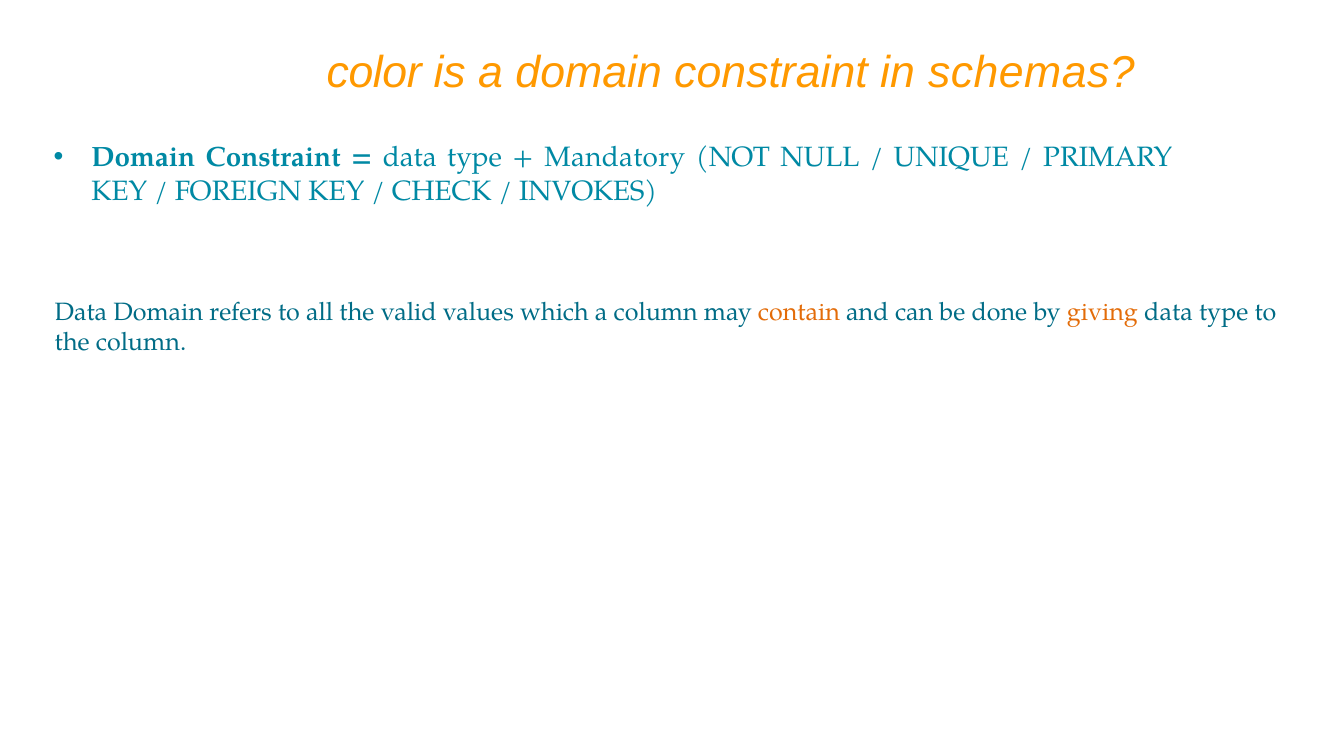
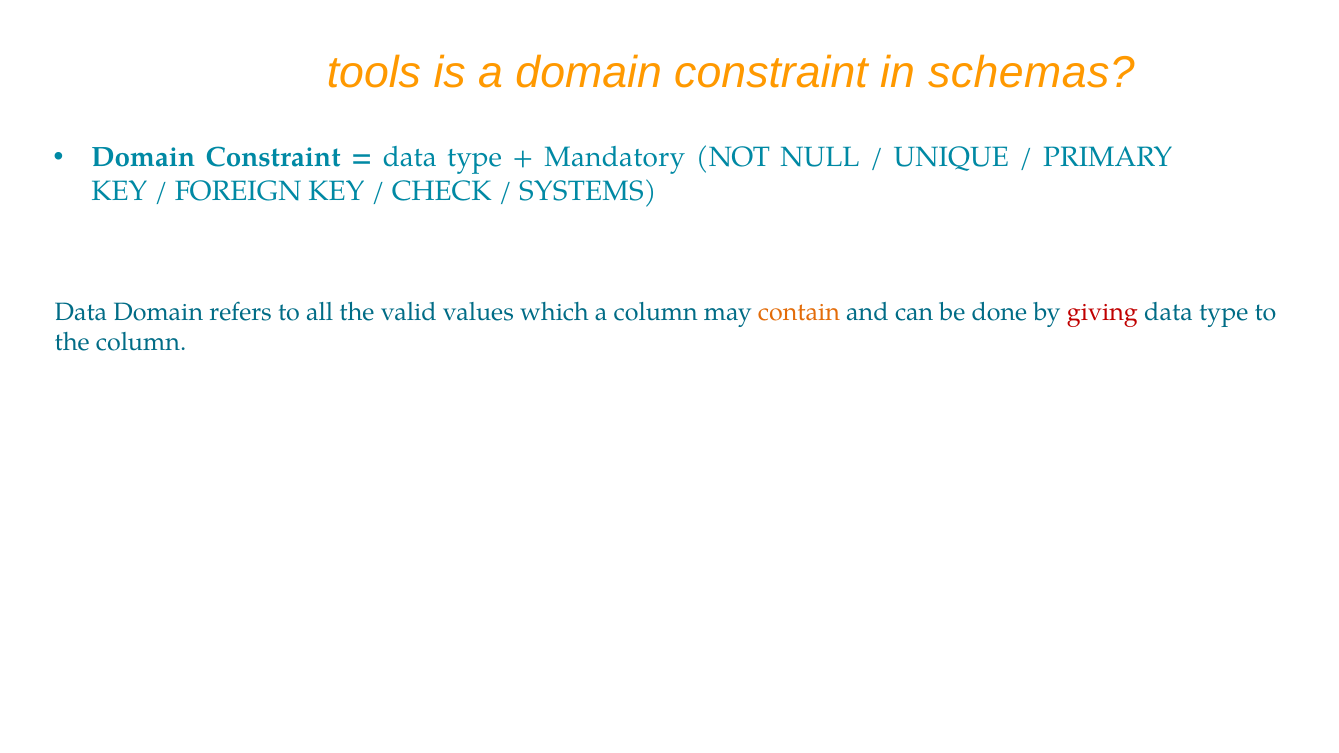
color: color -> tools (374, 73)
INVOKES: INVOKES -> SYSTEMS (588, 191)
giving colour: orange -> red (1102, 312)
